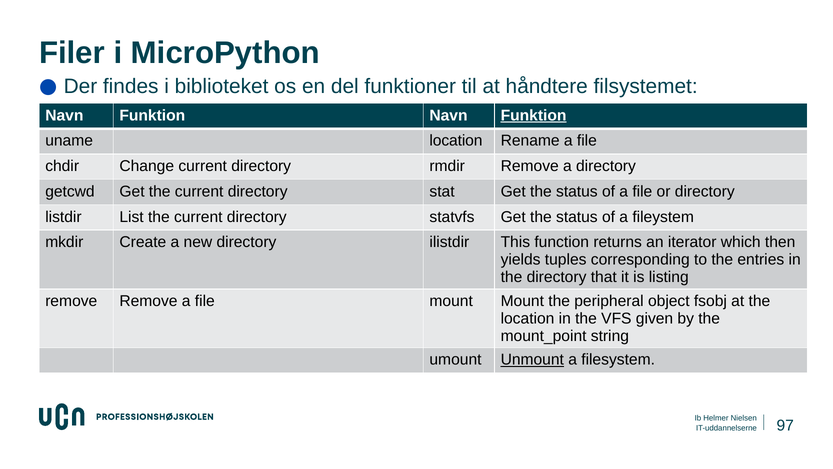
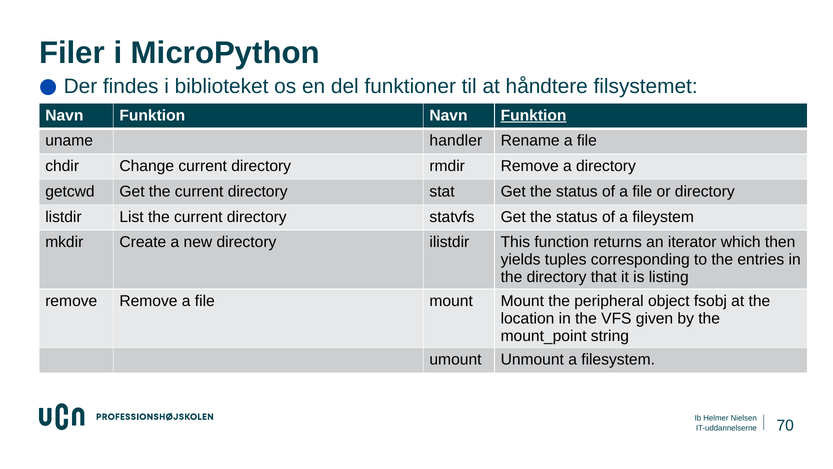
uname location: location -> handler (456, 141)
Unmount underline: present -> none (532, 359)
97: 97 -> 70 (785, 425)
